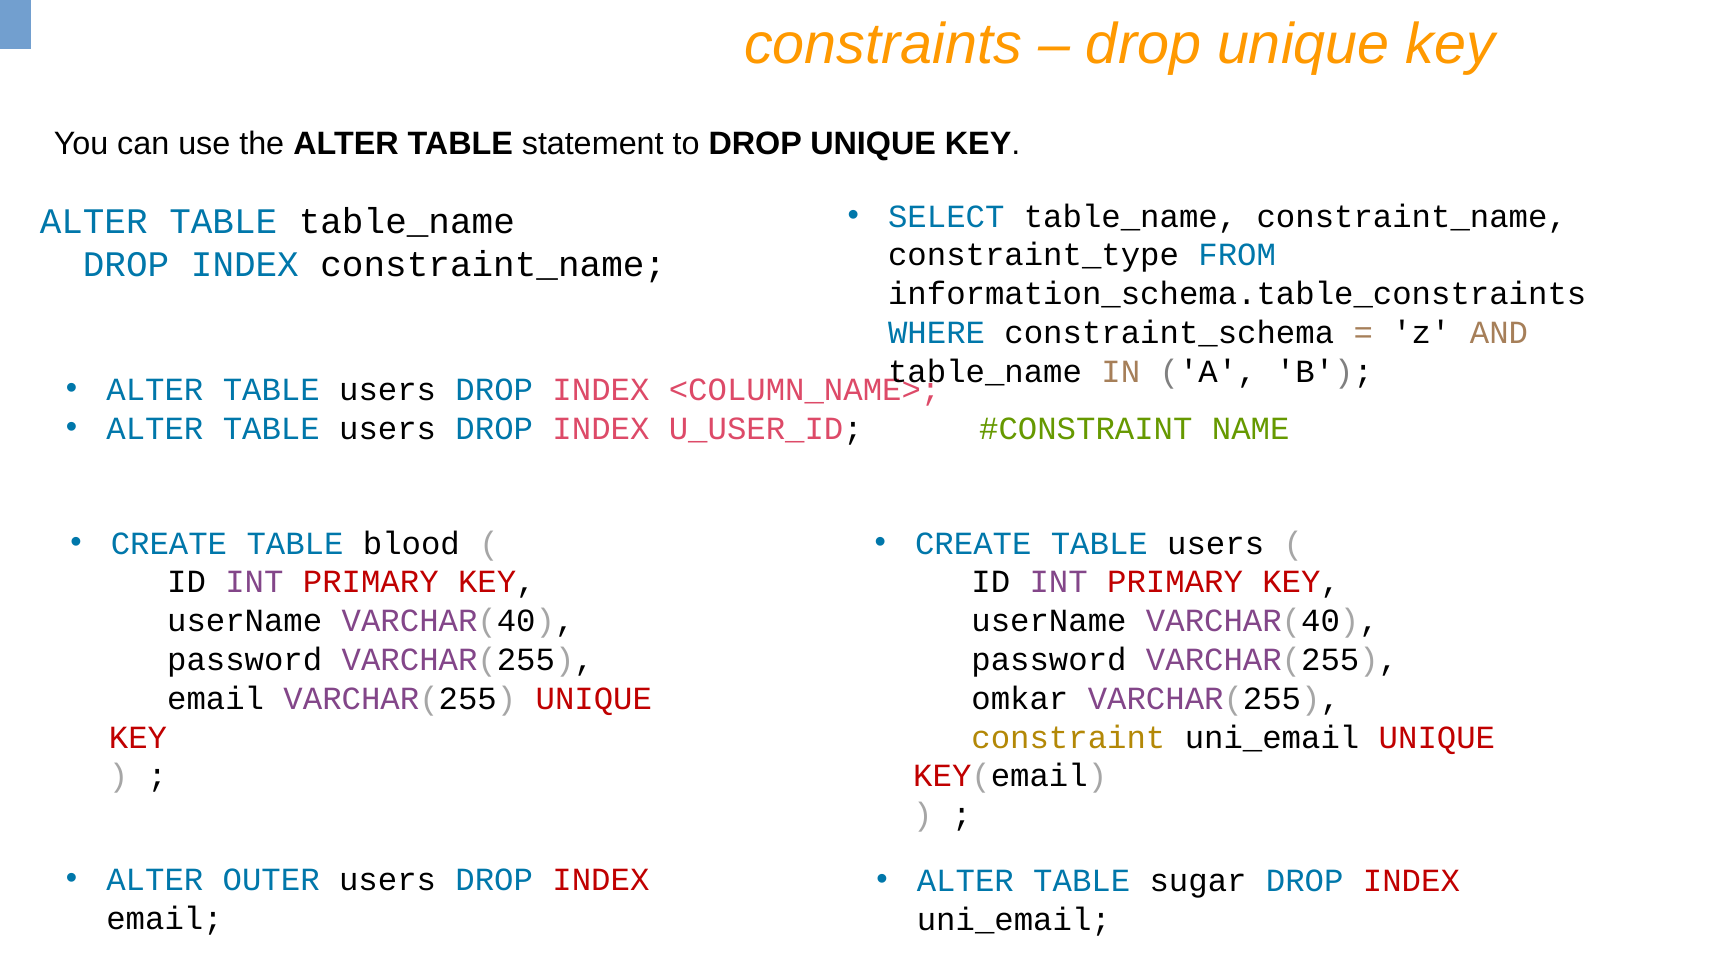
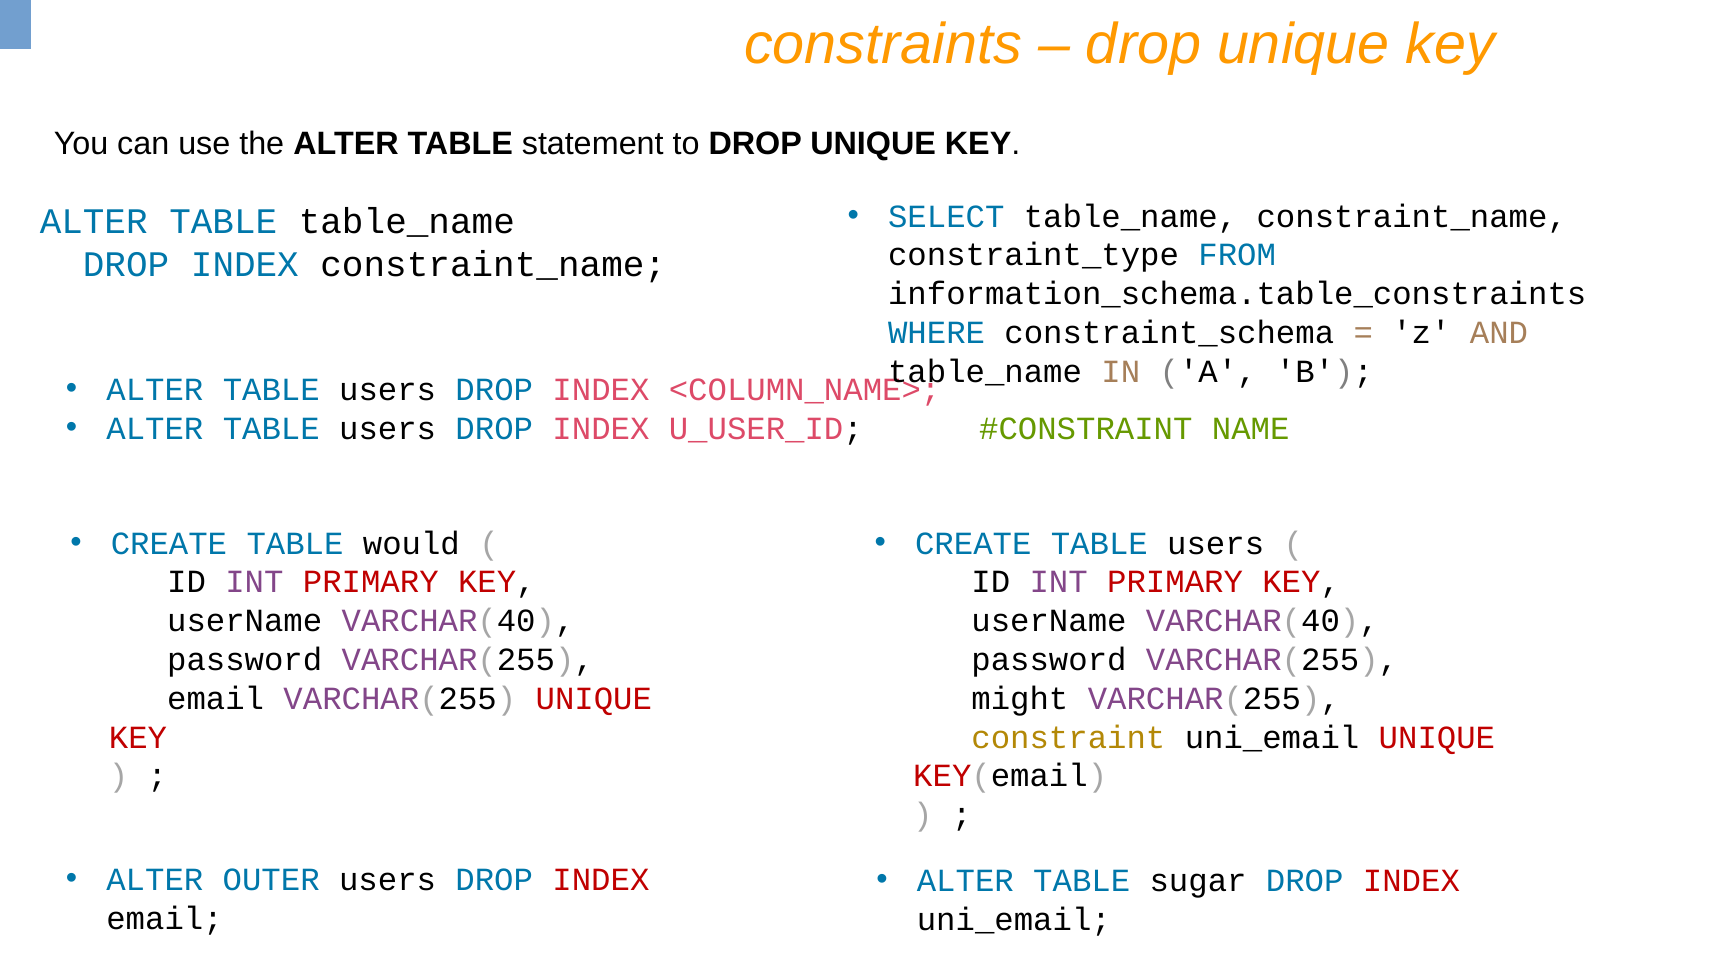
blood: blood -> would (411, 543)
omkar: omkar -> might (1020, 699)
